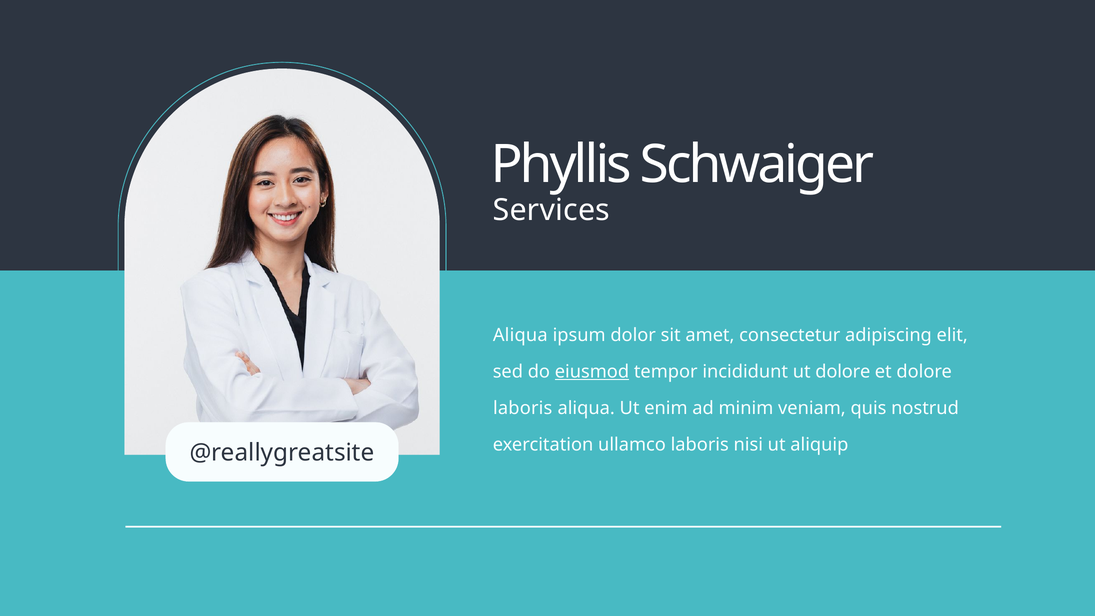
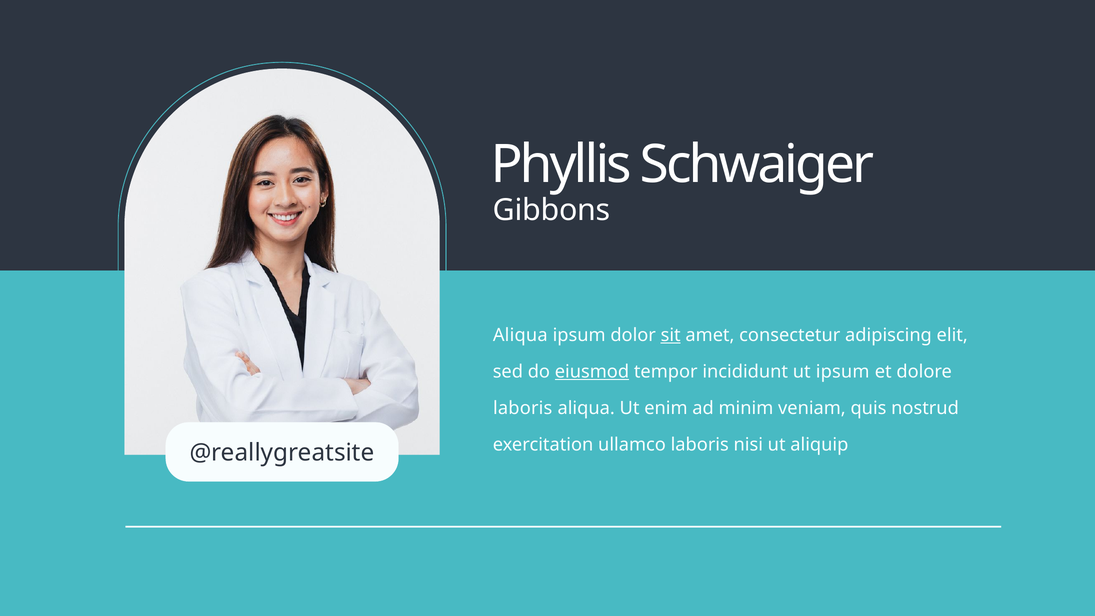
Services: Services -> Gibbons (552, 210)
sit underline: none -> present (671, 335)
ut dolore: dolore -> ipsum (843, 372)
